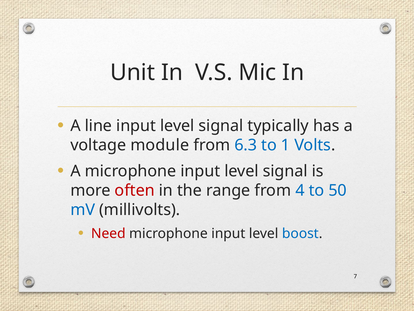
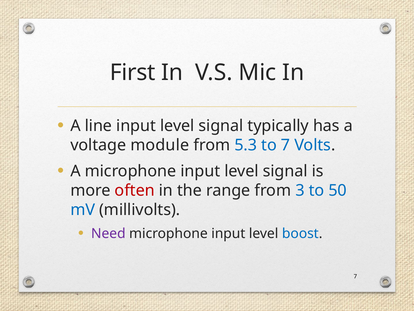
Unit: Unit -> First (133, 73)
6.3: 6.3 -> 5.3 (246, 145)
to 1: 1 -> 7 (286, 145)
4: 4 -> 3 (300, 190)
Need colour: red -> purple (108, 233)
